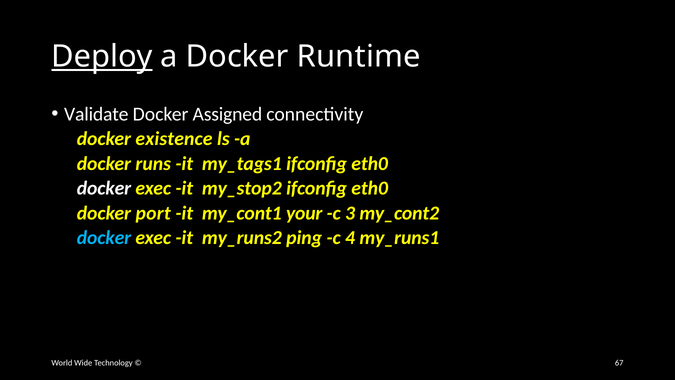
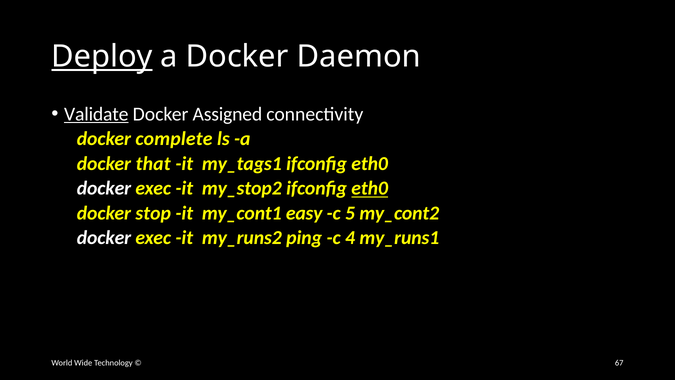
Runtime: Runtime -> Daemon (359, 57)
Validate underline: none -> present (96, 114)
existence: existence -> complete (174, 139)
runs: runs -> that (153, 164)
eth0 underline: none -> present (370, 188)
port: port -> stop (153, 213)
your: your -> easy (304, 213)
3: 3 -> 5 (350, 213)
docker colour: light blue -> white (104, 238)
